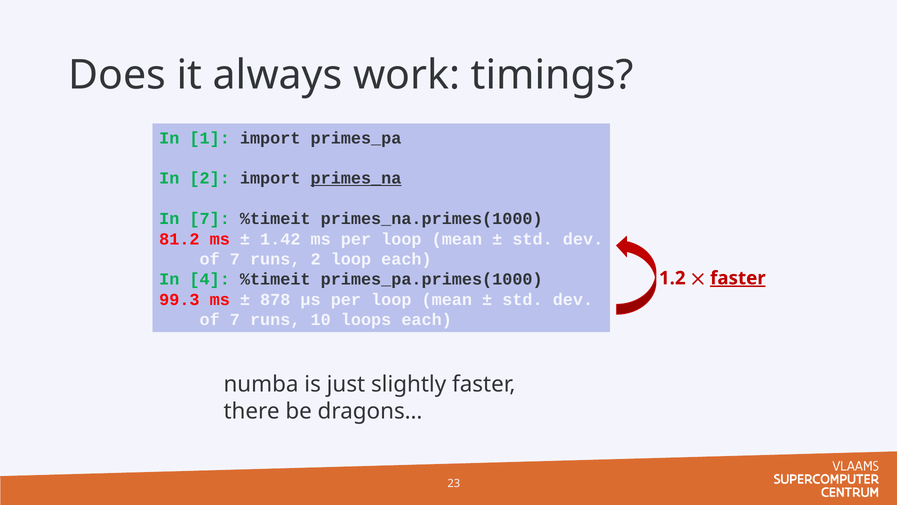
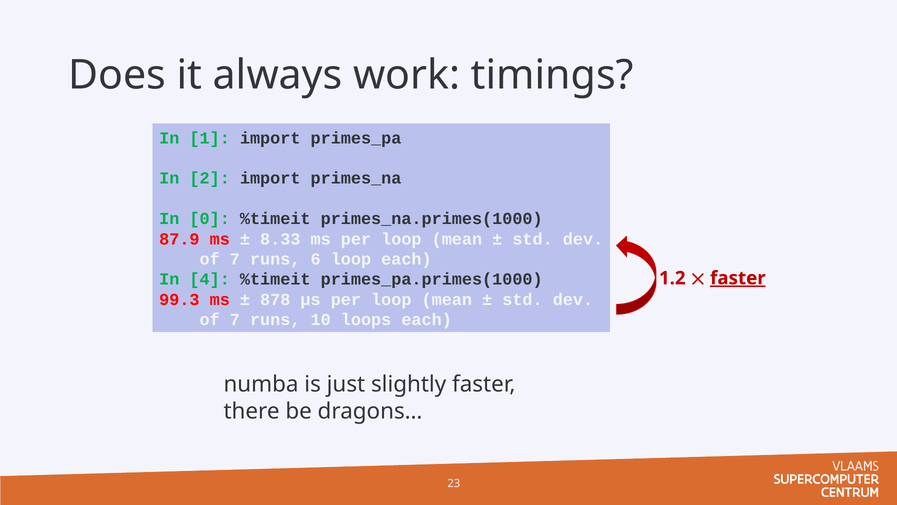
primes_na underline: present -> none (356, 178)
In 7: 7 -> 0 (210, 219)
81.2: 81.2 -> 87.9 (179, 239)
1.42: 1.42 -> 8.33 (280, 239)
runs 2: 2 -> 6 (316, 259)
